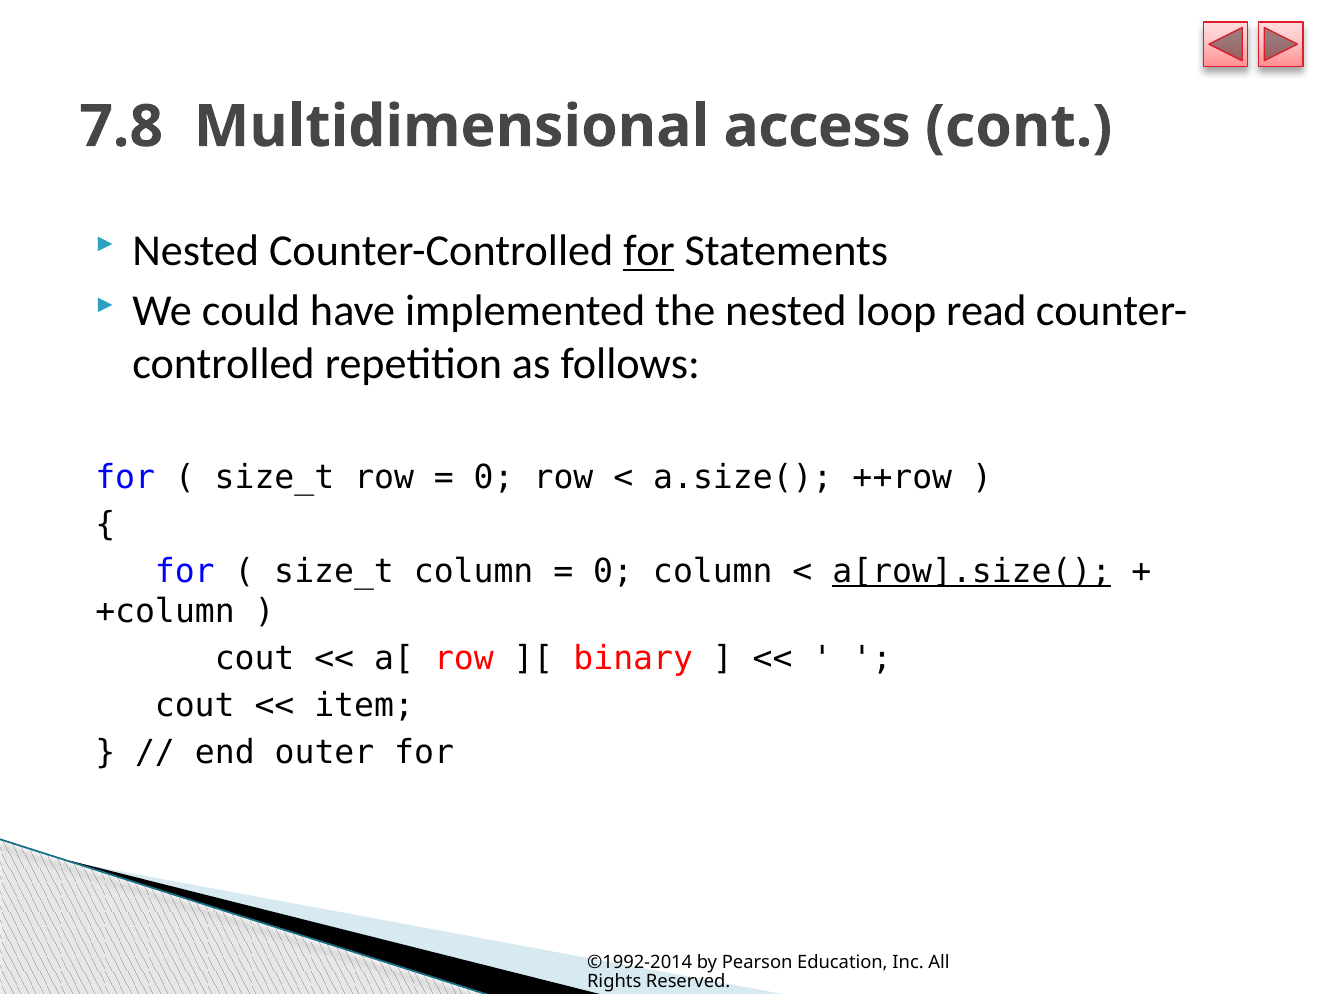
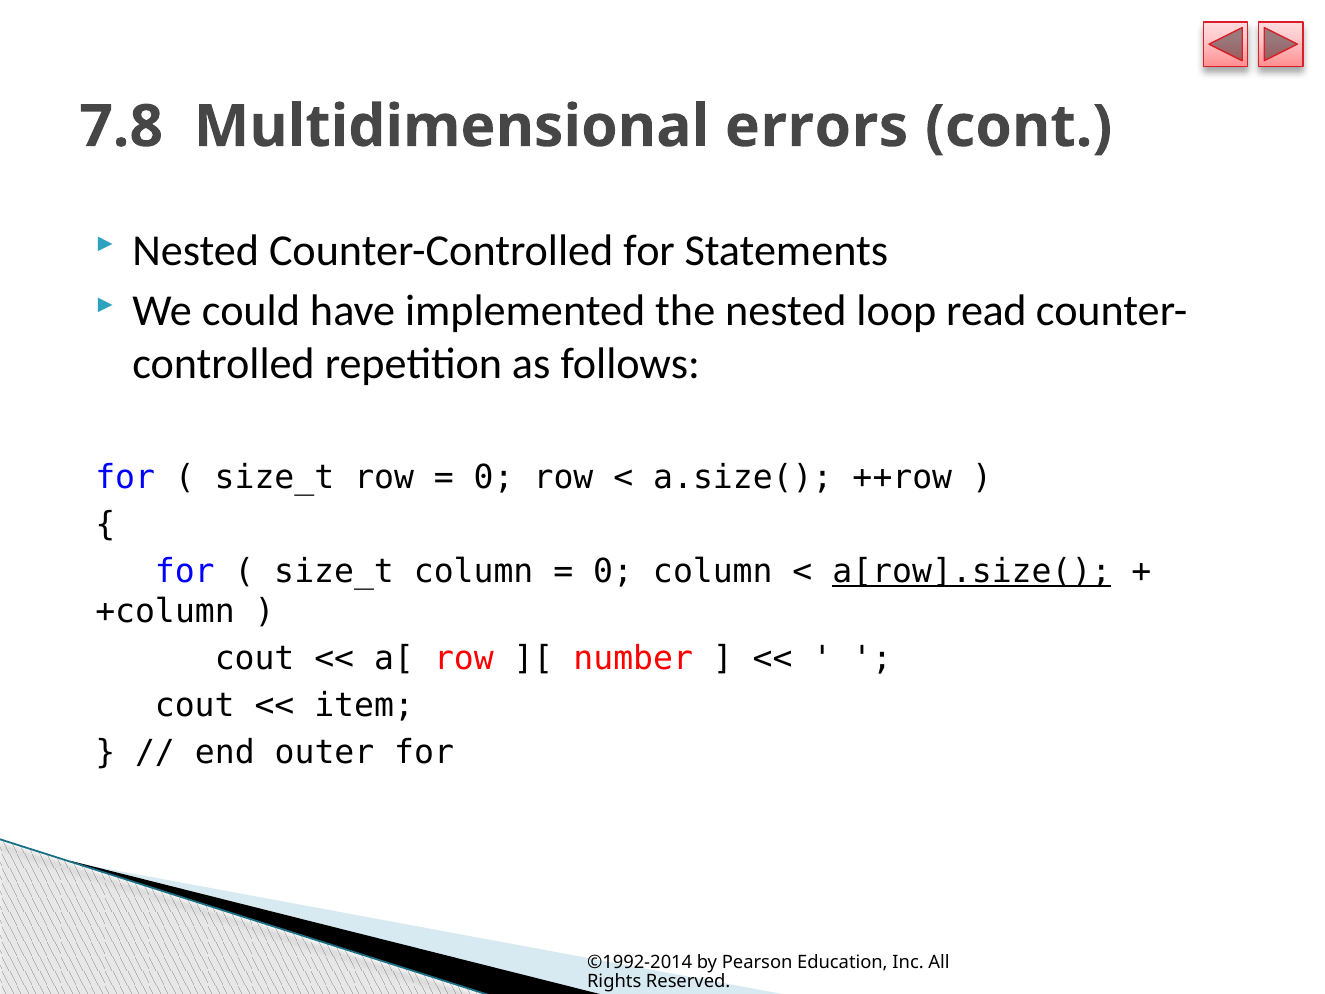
access: access -> errors (817, 127)
for underline: present -> none (649, 251)
binary: binary -> number (633, 659)
